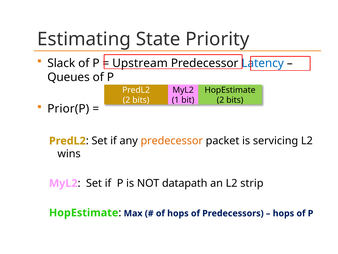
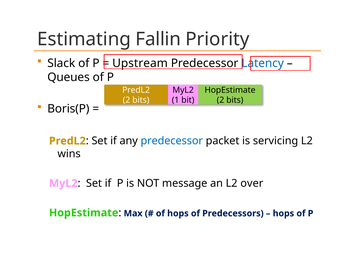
State: State -> Fallin (158, 39)
Prior(P: Prior(P -> Boris(P (68, 109)
predecessor colour: orange -> blue (172, 141)
datapath: datapath -> message (185, 183)
strip: strip -> over (252, 183)
